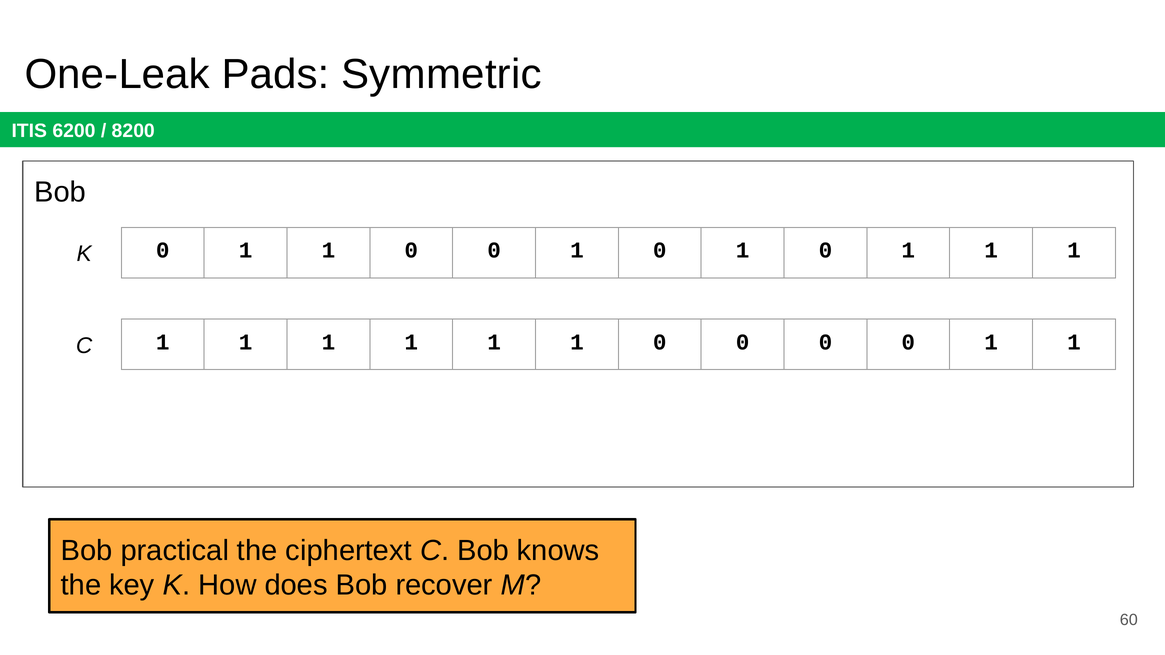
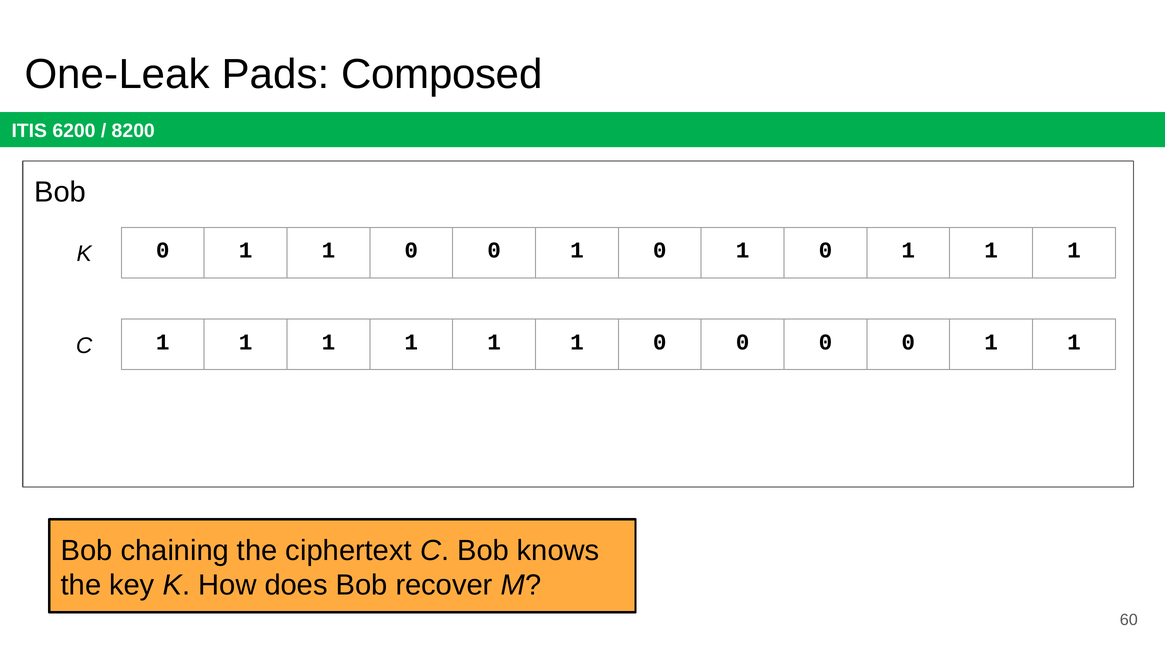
Symmetric: Symmetric -> Composed (442, 74)
practical: practical -> chaining (175, 551)
